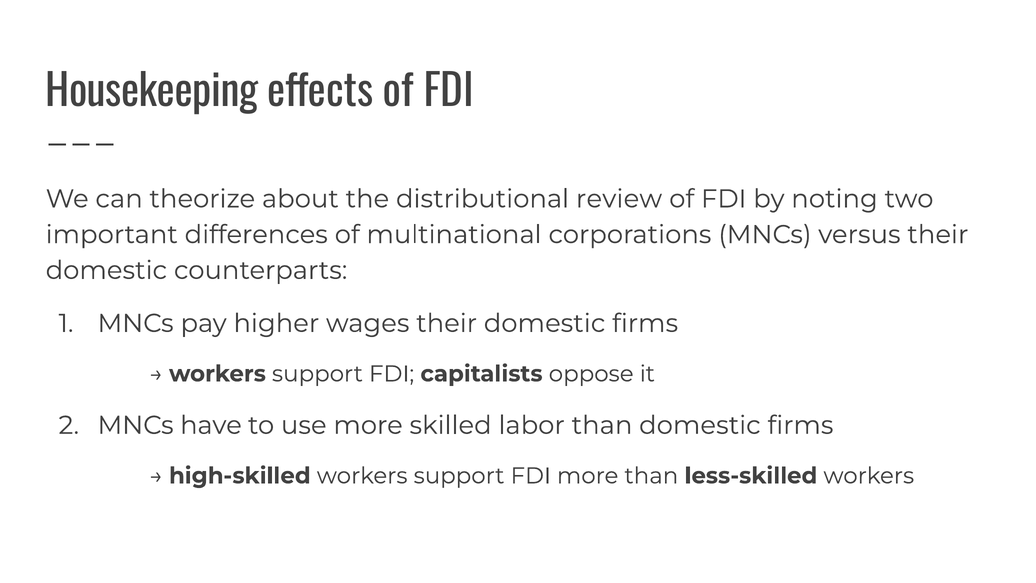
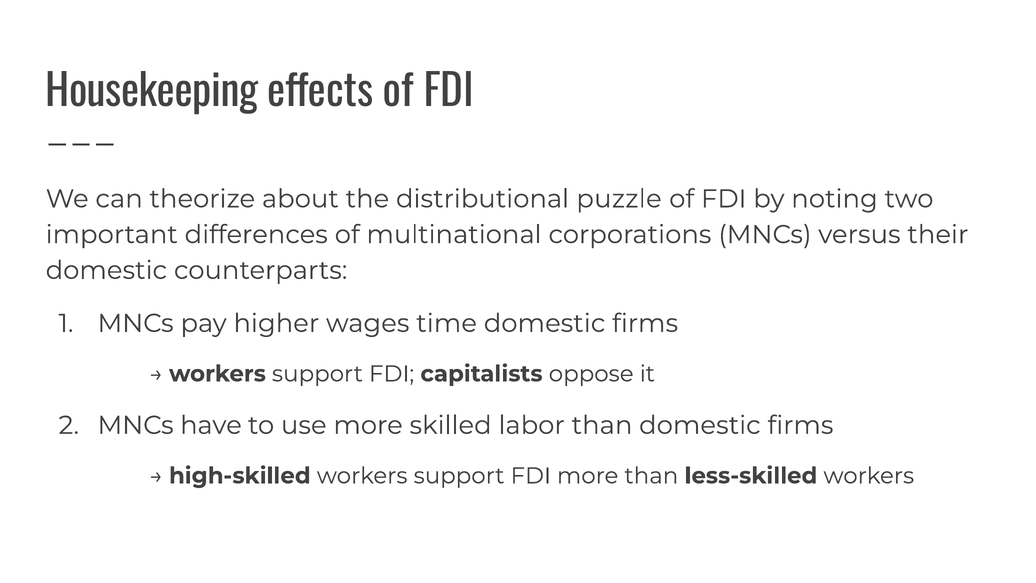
review: review -> puzzle (619, 199)
wages their: their -> time (447, 323)
